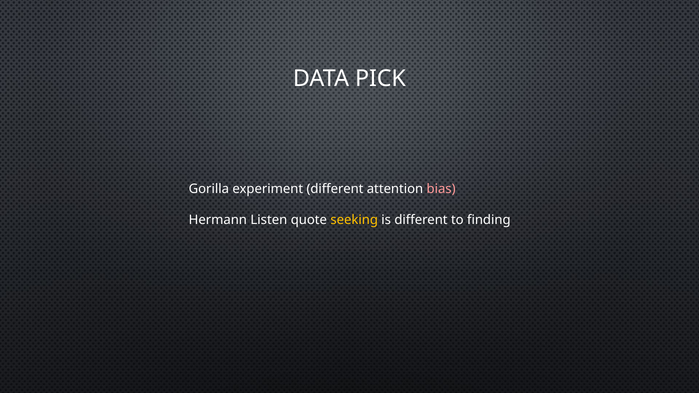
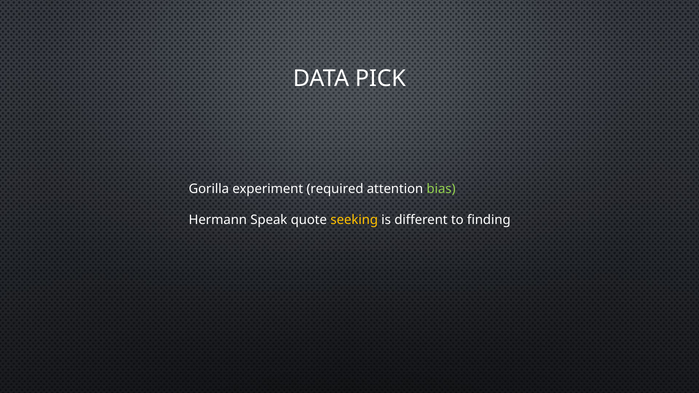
experiment different: different -> required (335, 189)
bias colour: pink -> light green (441, 189)
Listen: Listen -> Speak (269, 220)
